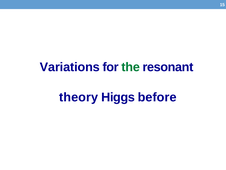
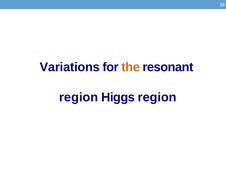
the colour: green -> orange (131, 67)
theory: theory -> region (79, 97)
Higgs before: before -> region (157, 97)
